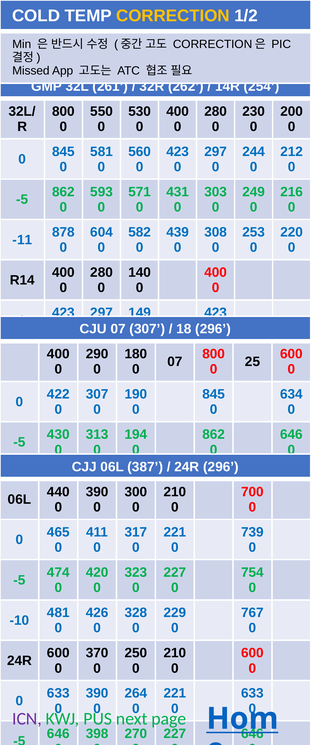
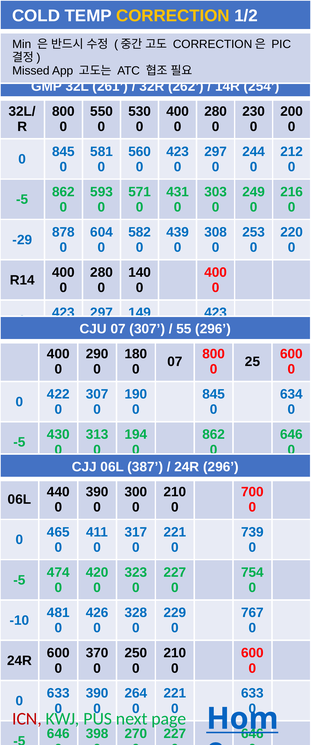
-11: -11 -> -29 (22, 240)
18: 18 -> 55 (184, 329)
ICN colour: purple -> red (27, 718)
